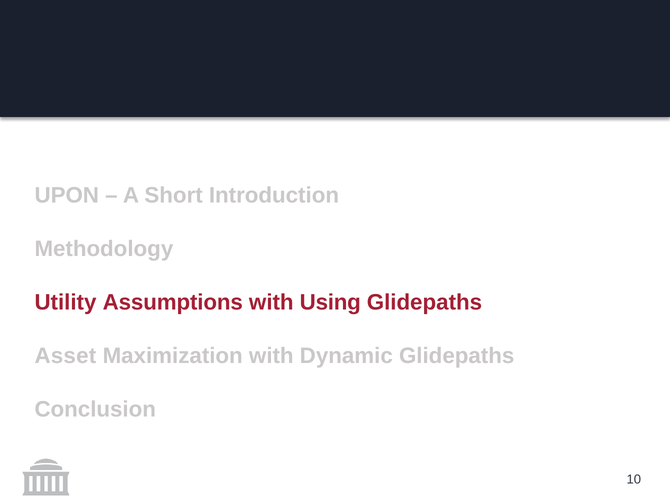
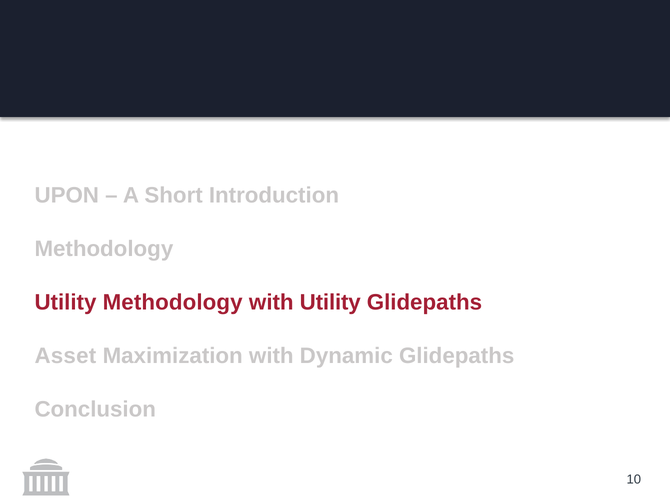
Utility Assumptions: Assumptions -> Methodology (173, 303)
with Using: Using -> Utility (330, 303)
